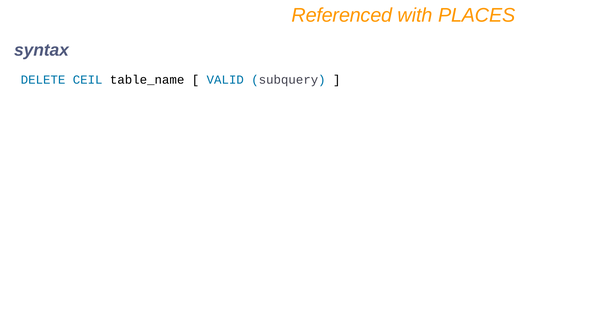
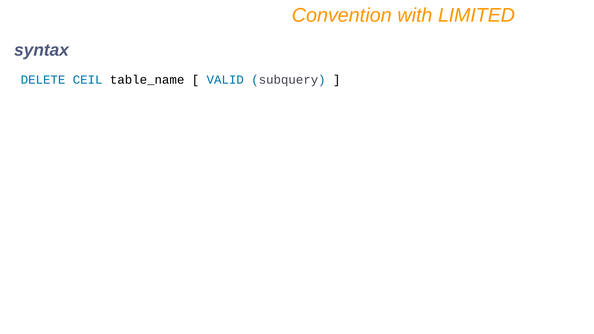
Referenced: Referenced -> Convention (342, 15)
PLACES: PLACES -> LIMITED (477, 15)
